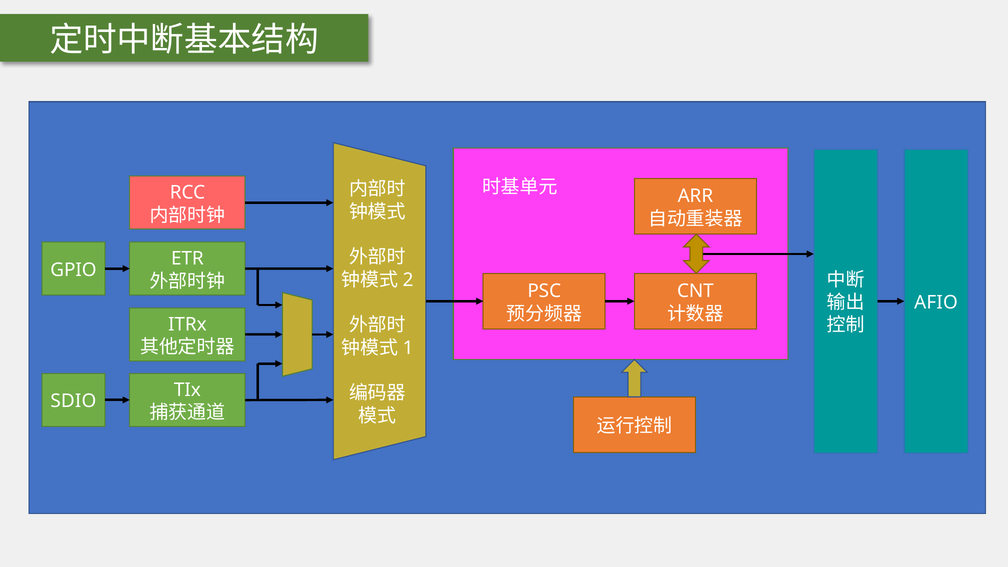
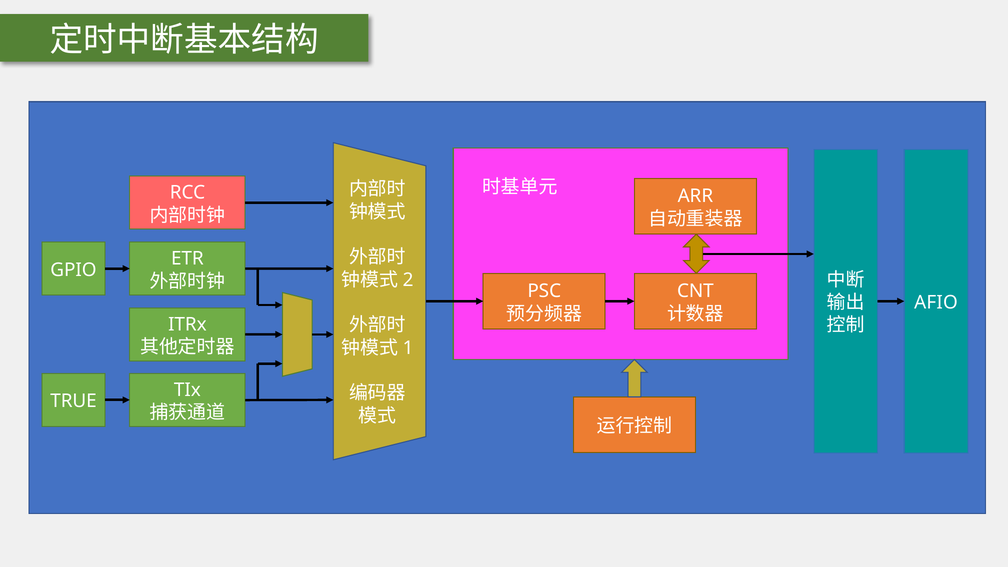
SDIO: SDIO -> TRUE (74, 401)
